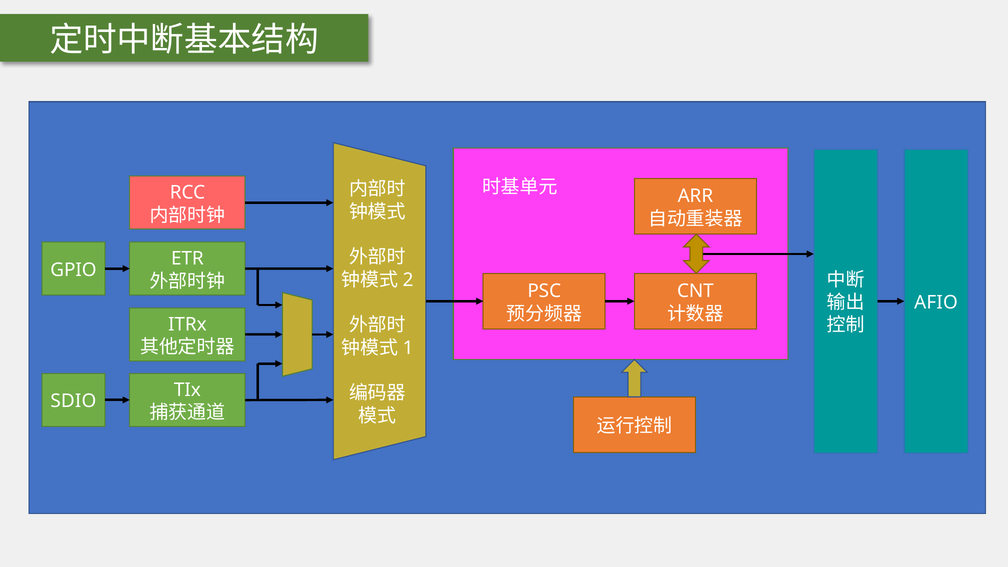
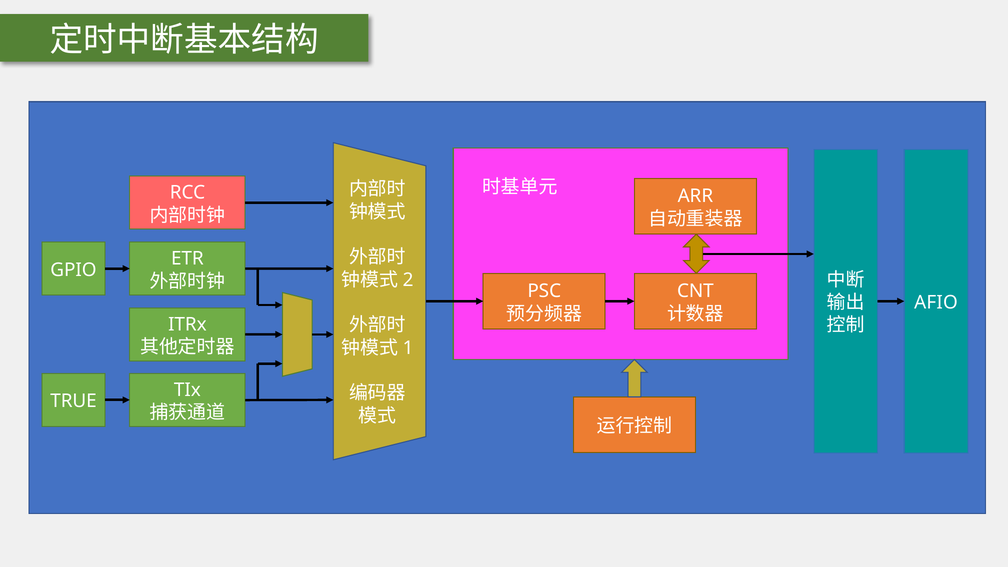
SDIO: SDIO -> TRUE (74, 401)
